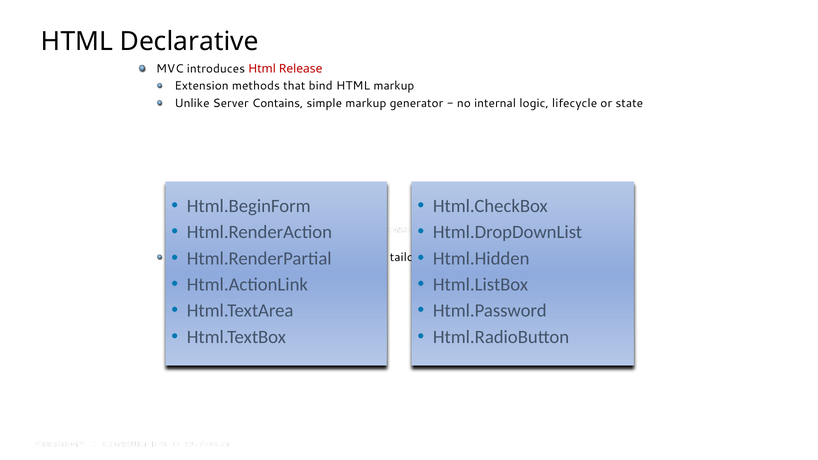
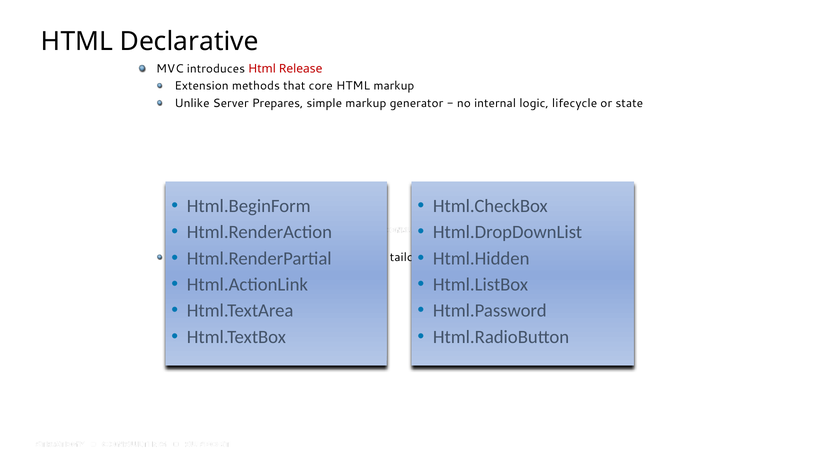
bind: bind -> core (321, 86)
Contains: Contains -> Prepares (278, 103)
